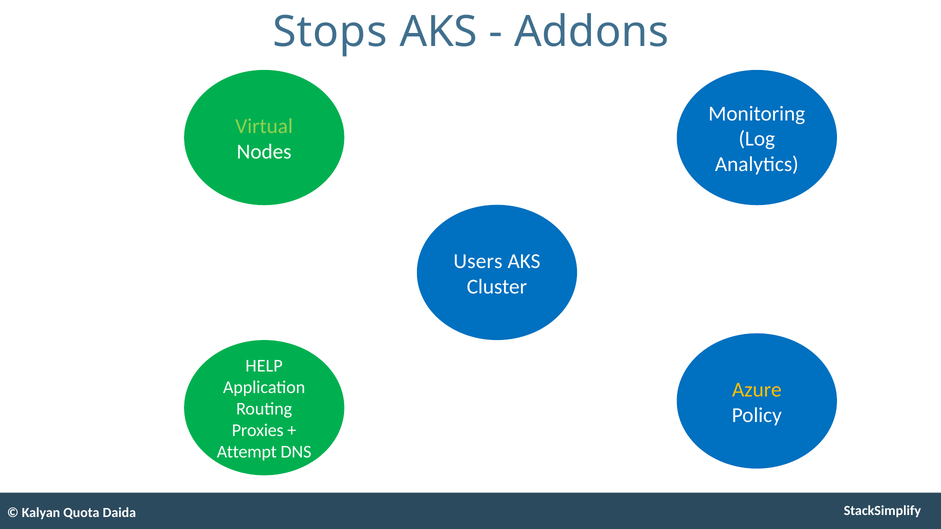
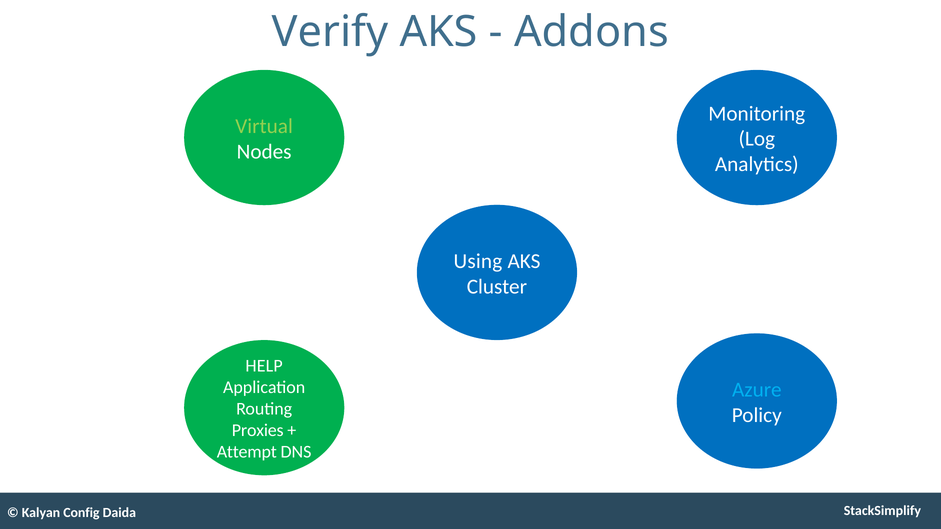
Stops: Stops -> Verify (330, 32)
Users: Users -> Using (478, 261)
Azure colour: yellow -> light blue (757, 390)
Quota: Quota -> Config (81, 513)
